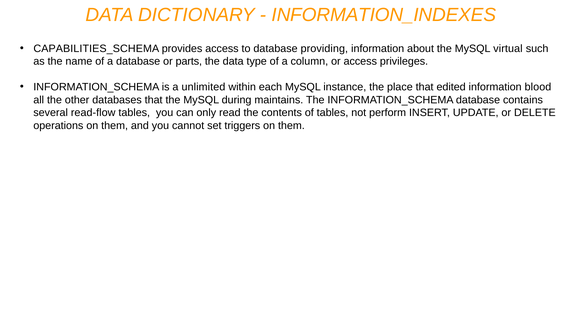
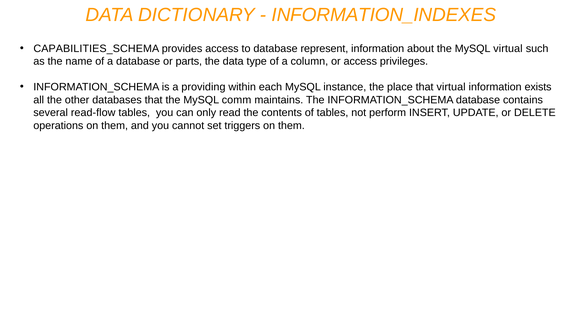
providing: providing -> represent (324, 49)
unlimited: unlimited -> providing (203, 87)
that edited: edited -> virtual (451, 87)
blood: blood -> exists (538, 87)
during: during -> comm (237, 100)
